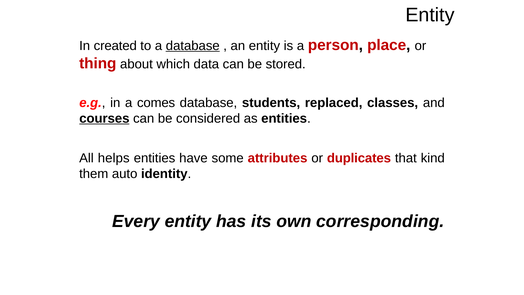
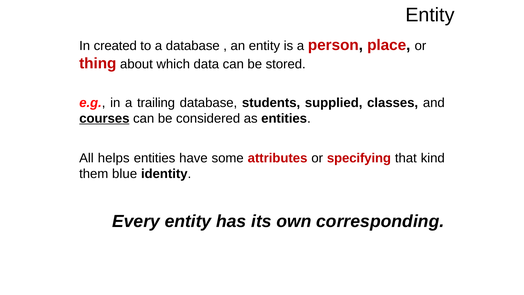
database underline: present -> none (193, 46)
comes: comes -> trailing (156, 103)
replaced: replaced -> supplied (334, 103)
duplicates: duplicates -> specifying (359, 158)
auto: auto -> blue (125, 174)
